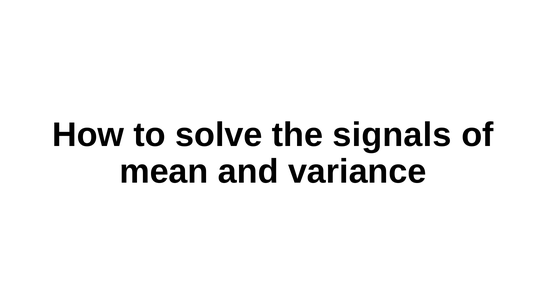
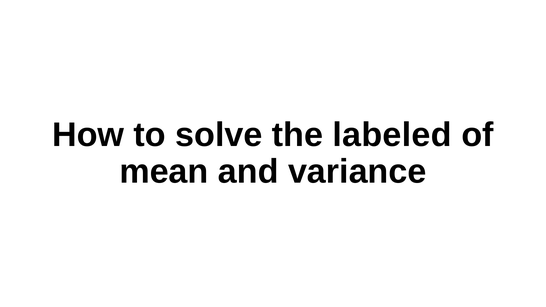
signals: signals -> labeled (392, 135)
